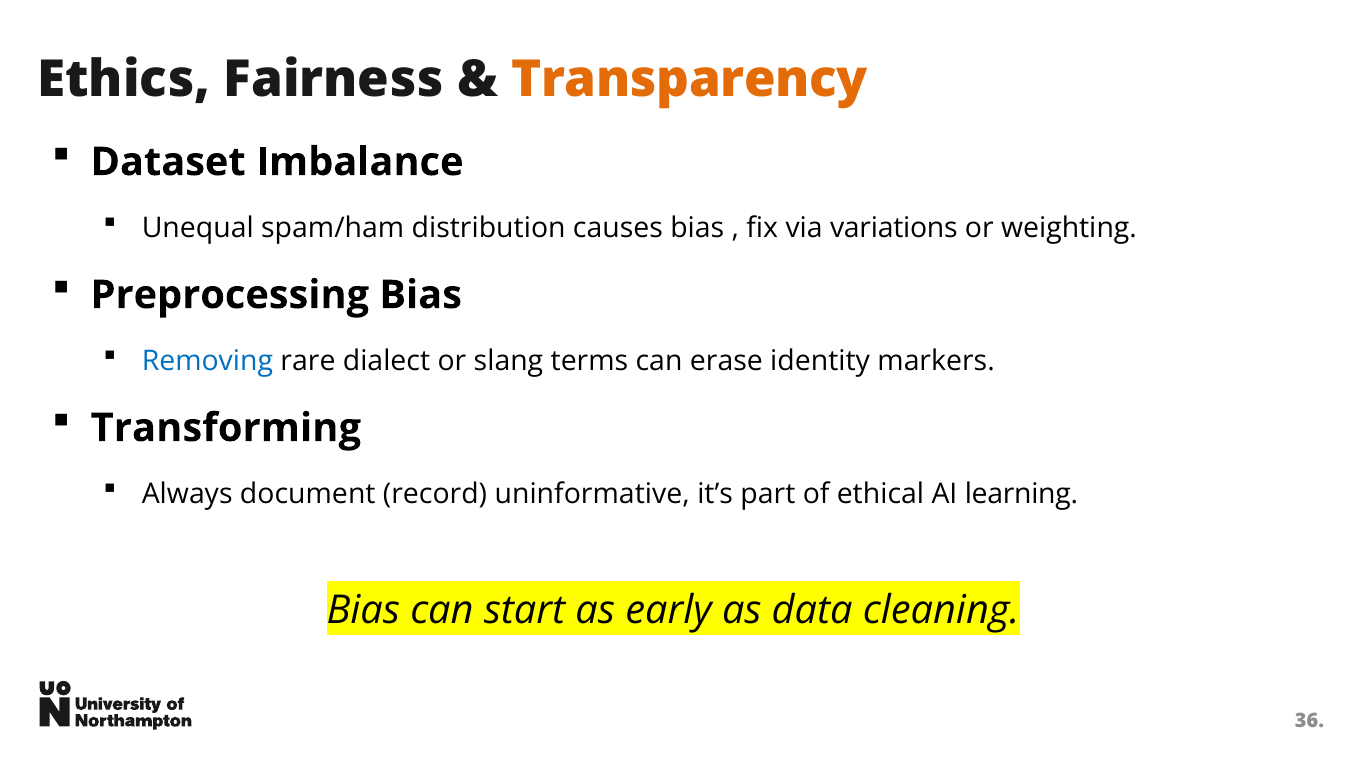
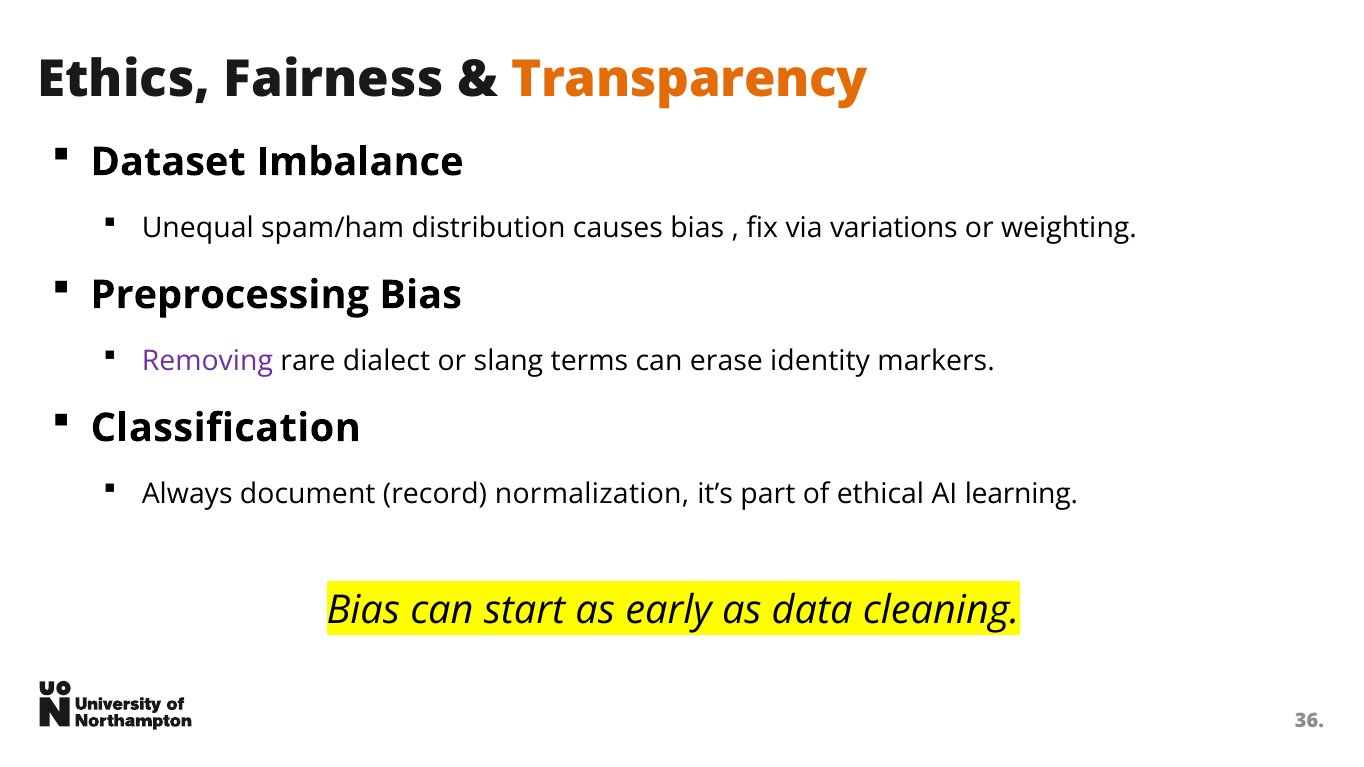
Removing colour: blue -> purple (207, 361)
Transforming: Transforming -> Classification (226, 428)
uninformative: uninformative -> normalization (592, 494)
